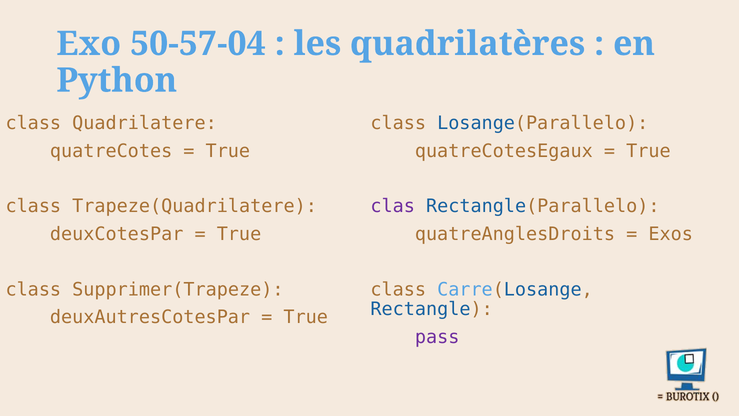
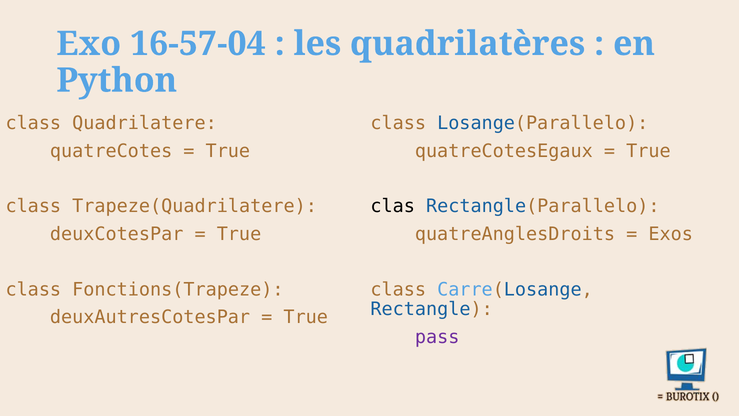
50-57-04: 50-57-04 -> 16-57-04 (198, 44)
clas colour: purple -> black (393, 206)
Supprimer(Trapeze: Supprimer(Trapeze -> Fonctions(Trapeze (178, 289)
